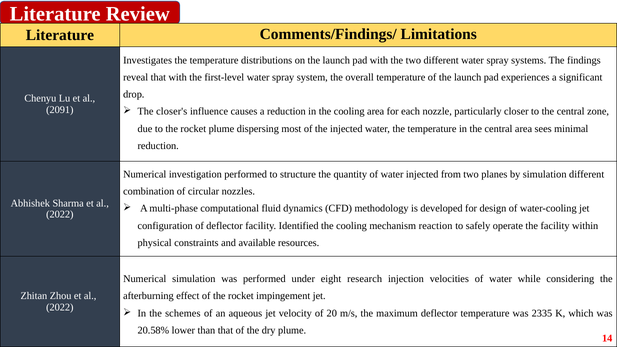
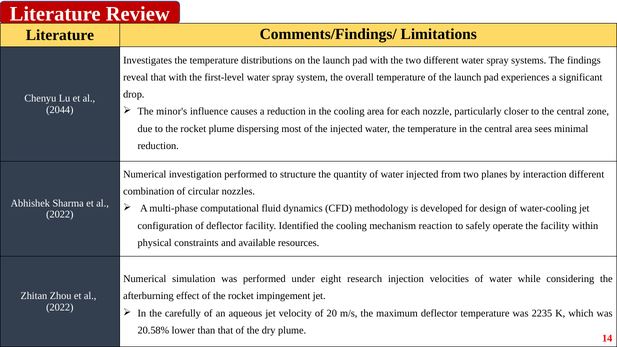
2091: 2091 -> 2044 (60, 110)
closer's: closer's -> minor's (172, 112)
by simulation: simulation -> interaction (545, 174)
schemes: schemes -> carefully (183, 313)
2335: 2335 -> 2235 (542, 313)
